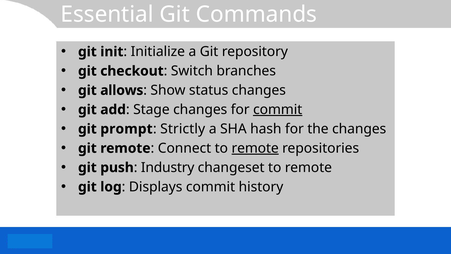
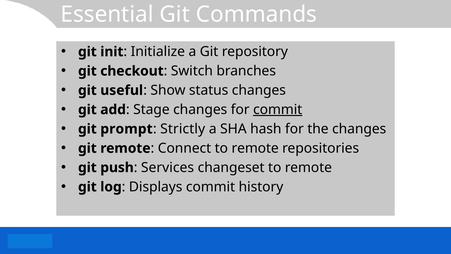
allows: allows -> useful (122, 90)
remote underline: present -> none (255, 148)
Industry: Industry -> Services (168, 167)
